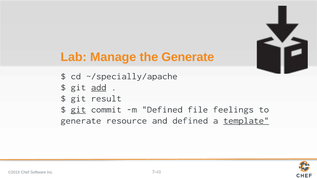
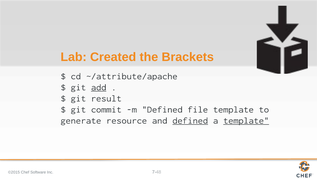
Manage: Manage -> Created (113, 57)
the Generate: Generate -> Brackets (188, 57)
~/specially/apache: ~/specially/apache -> ~/attribute/apache (132, 76)
git underline: present -> none (78, 110)
file feelings: feelings -> template (233, 110)
defined underline: none -> present (190, 121)
